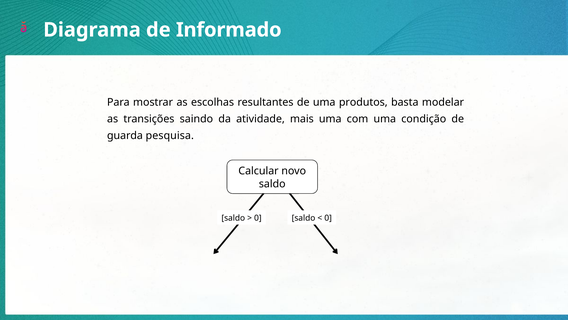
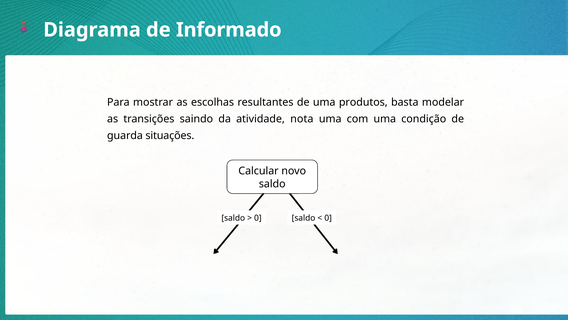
mais: mais -> nota (302, 119)
pesquisa: pesquisa -> situações (170, 136)
